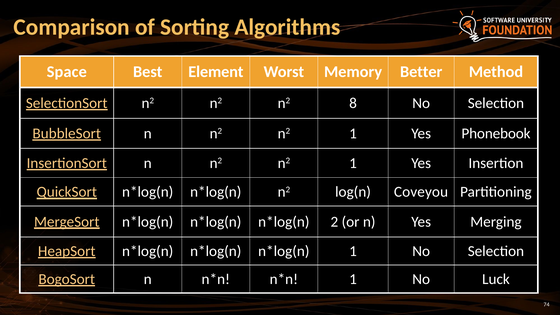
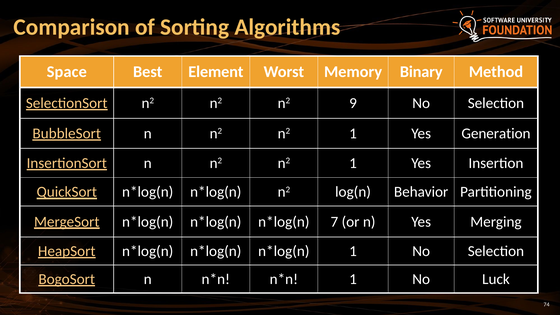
Better: Better -> Binary (421, 72)
8: 8 -> 9 (353, 103)
Phonebook: Phonebook -> Generation (496, 134)
Coveyou: Coveyou -> Behavior (421, 192)
2: 2 -> 7 (334, 222)
